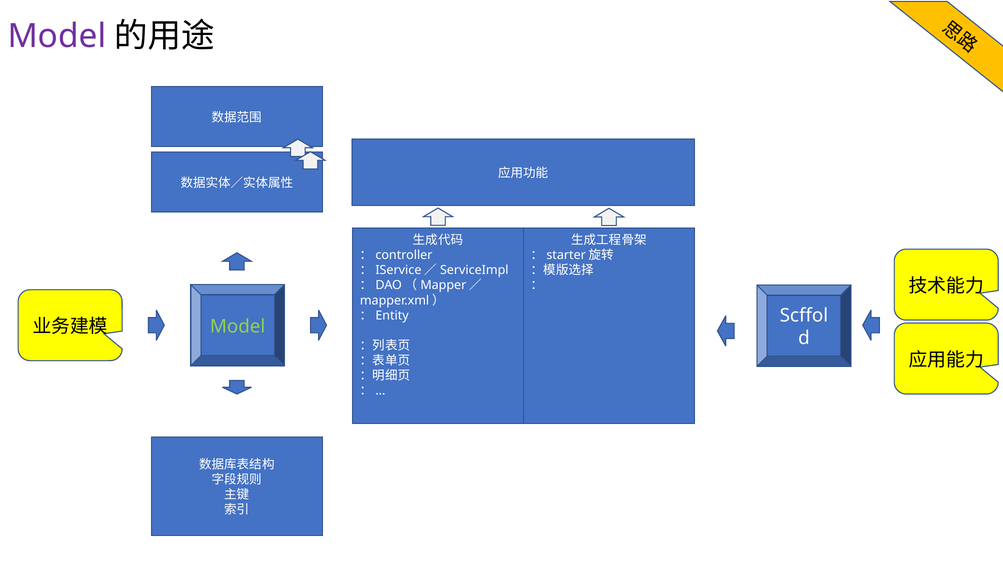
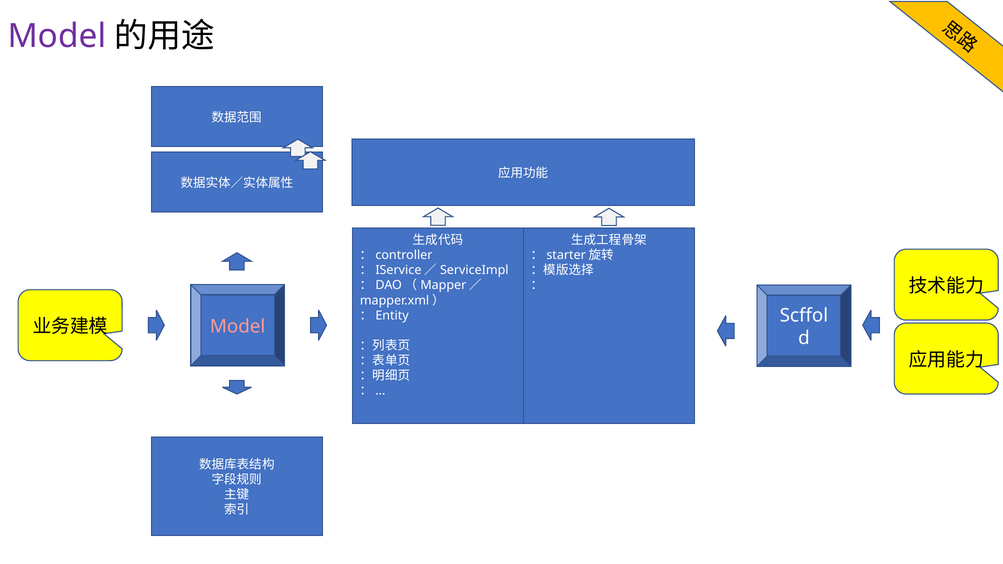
Model colour: light green -> pink (238, 327)
